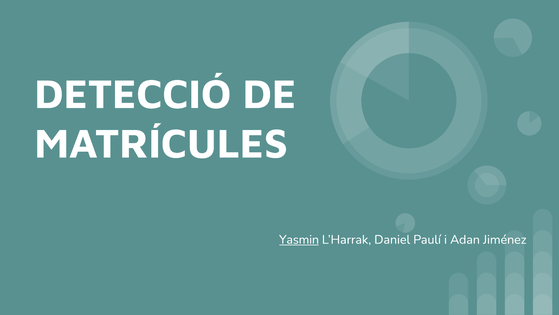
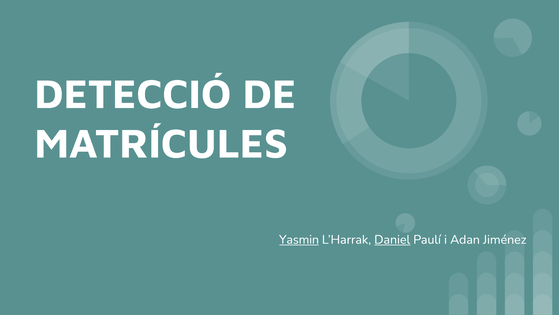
Daniel underline: none -> present (392, 239)
